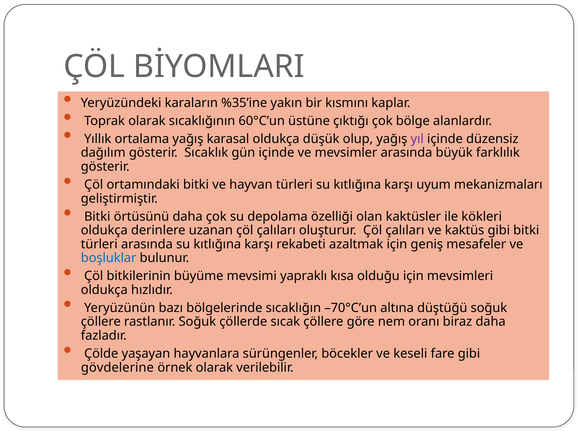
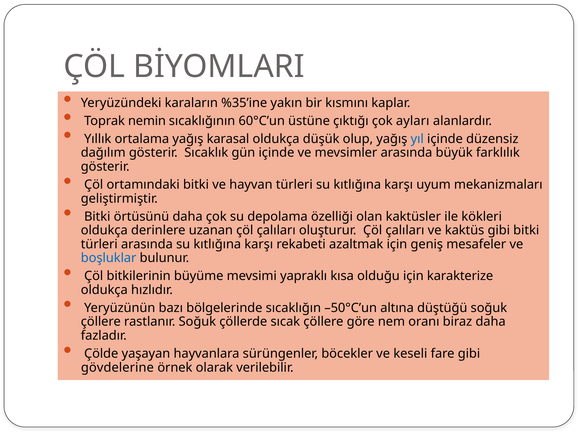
Toprak olarak: olarak -> nemin (147, 121)
bölge: bölge -> ayları (413, 121)
yıl colour: purple -> blue (417, 139)
mevsimleri: mevsimleri -> karakterize (460, 276)
–70°Cʼun: –70°Cʼun -> –50°Cʼun (351, 308)
